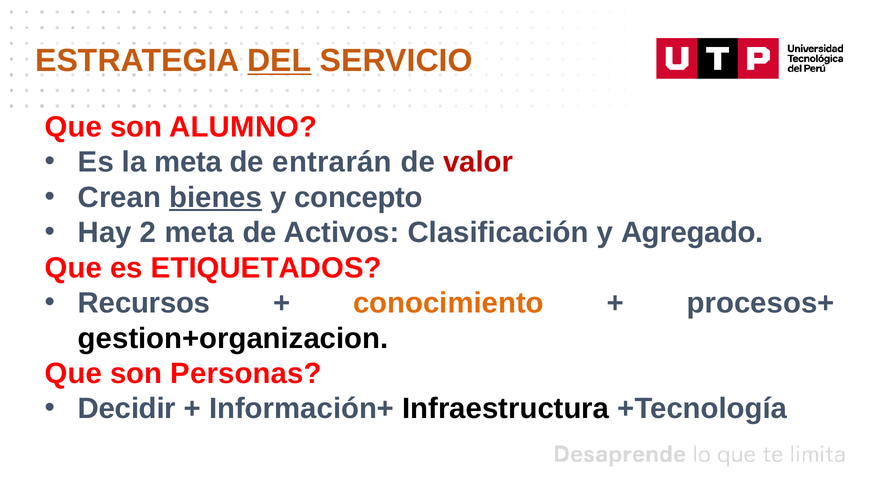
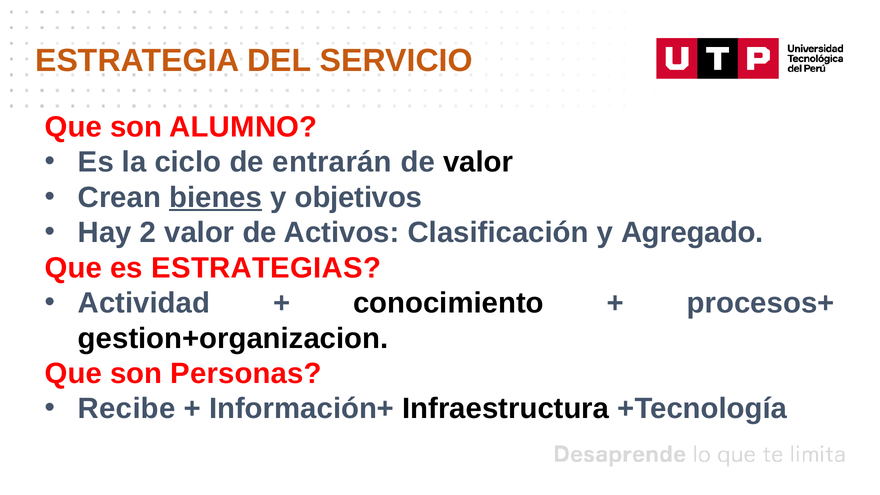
DEL underline: present -> none (279, 60)
la meta: meta -> ciclo (188, 162)
valor colour: red -> black (478, 162)
concepto: concepto -> objetivos (358, 197)
2 meta: meta -> valor (199, 233)
ETIQUETADOS: ETIQUETADOS -> ESTRATEGIAS (266, 268)
Recursos: Recursos -> Actividad (144, 303)
conocimiento colour: orange -> black (448, 303)
Decidir: Decidir -> Recibe (127, 409)
